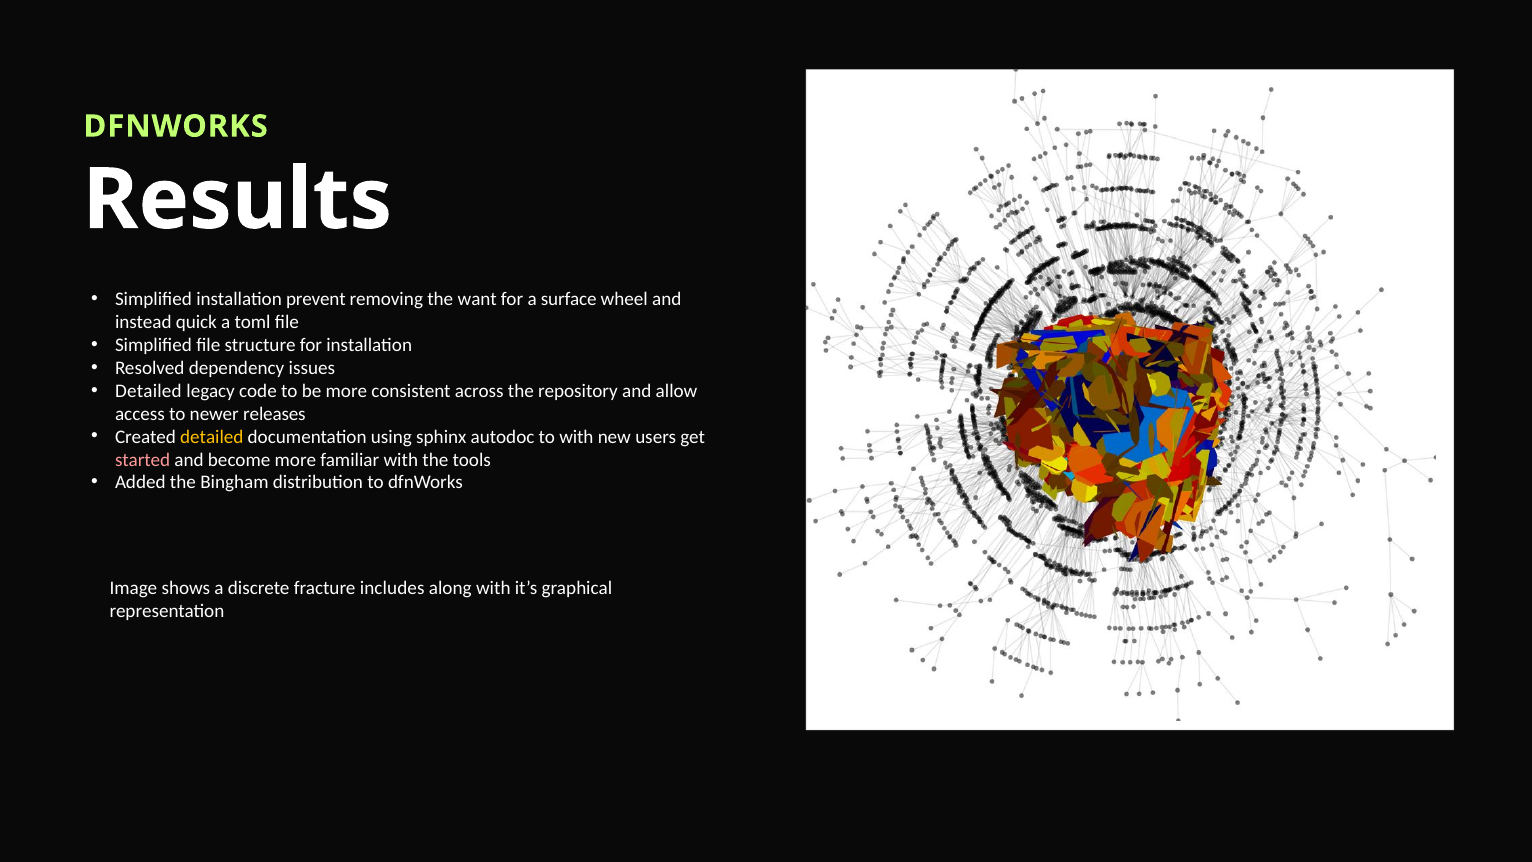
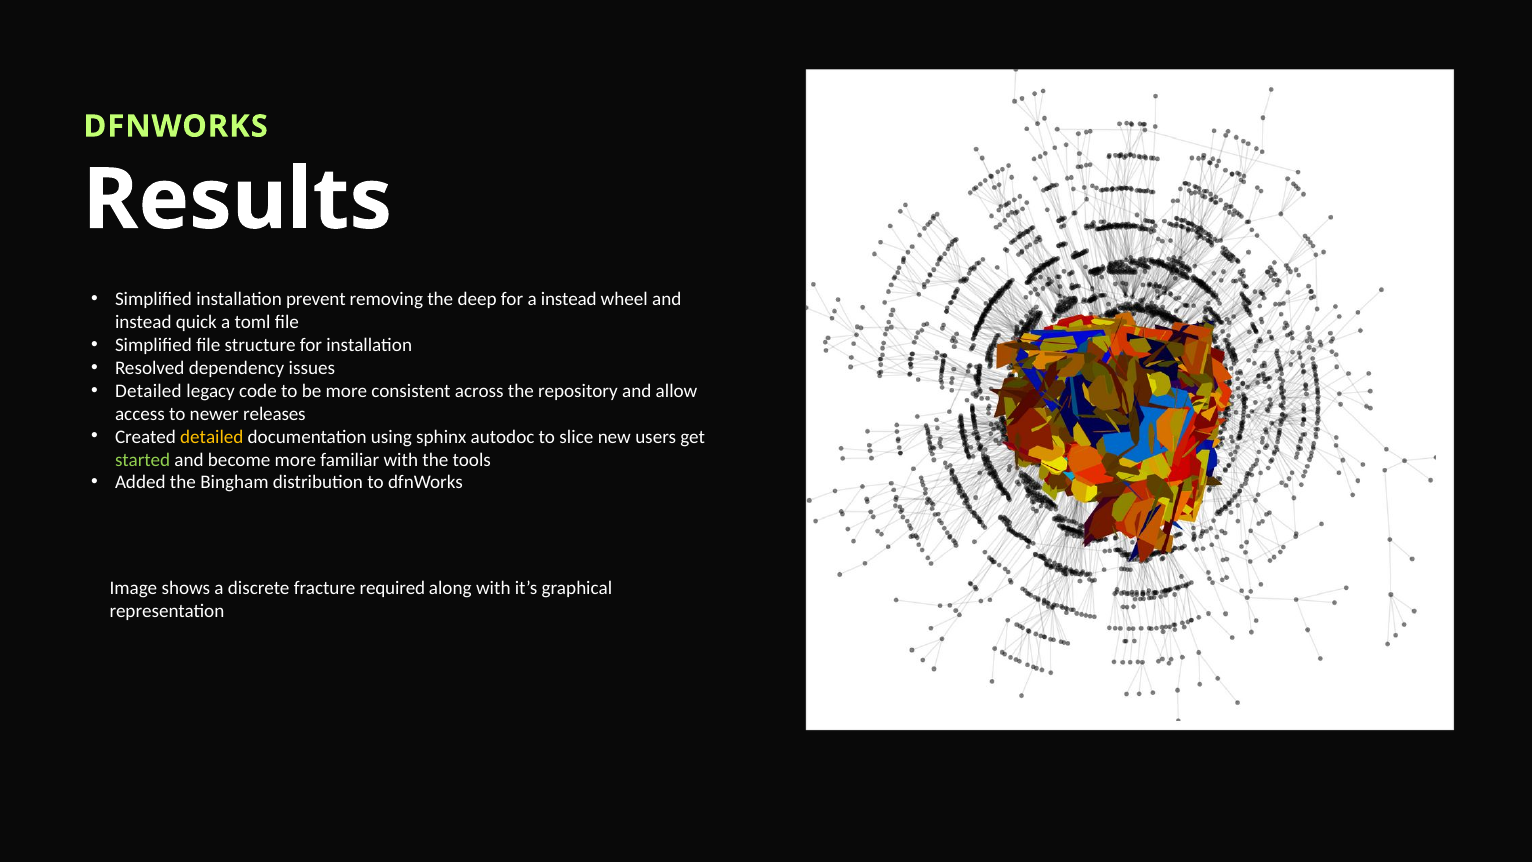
want: want -> deep (477, 299)
a surface: surface -> instead (569, 299)
to with: with -> slice (576, 437)
started colour: pink -> light green (143, 460)
includes: includes -> required (392, 588)
